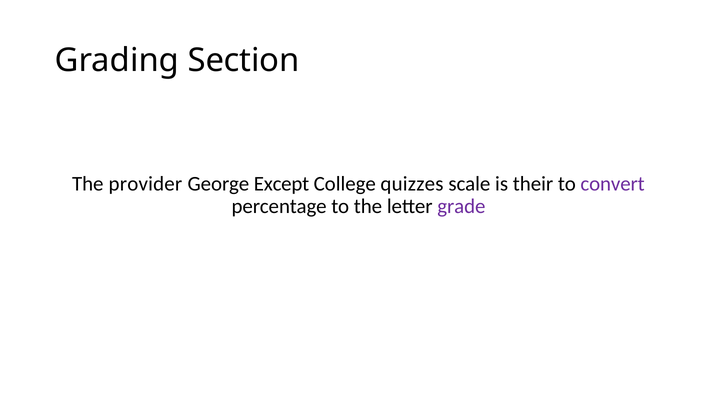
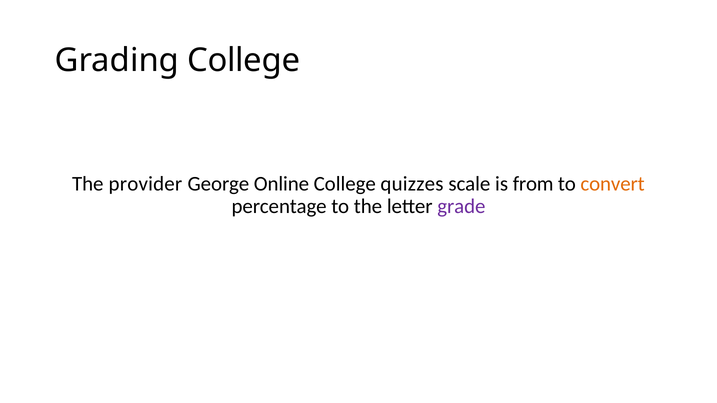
Grading Section: Section -> College (244, 60)
Except: Except -> Online (281, 184)
their: their -> from (533, 184)
convert colour: purple -> orange (613, 184)
